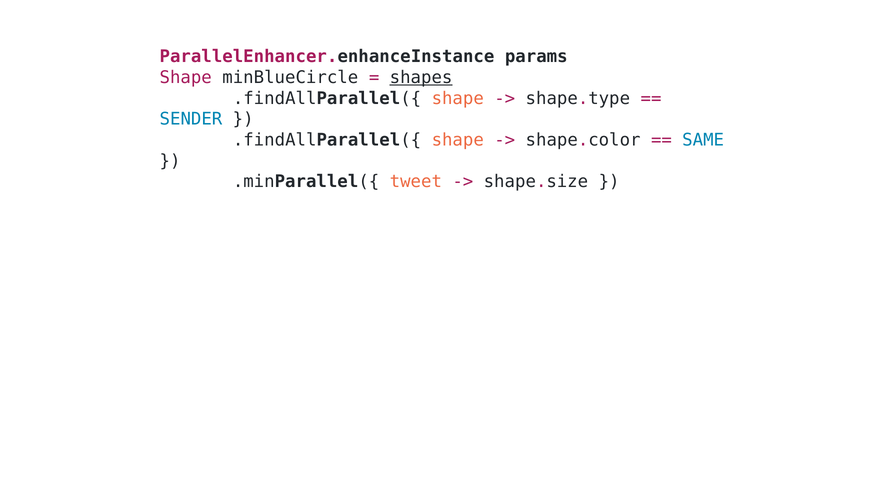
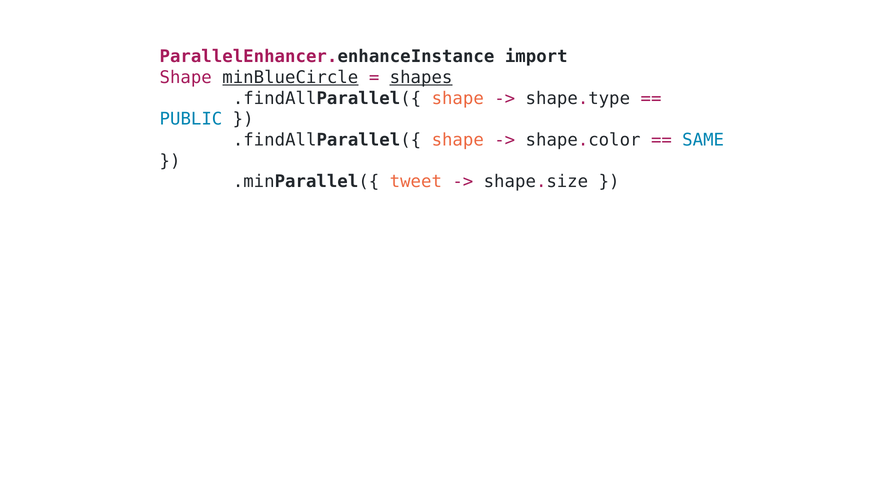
params: params -> import (536, 57)
minBlueCircle underline: none -> present (290, 77)
SENDER: SENDER -> PUBLIC (191, 119)
